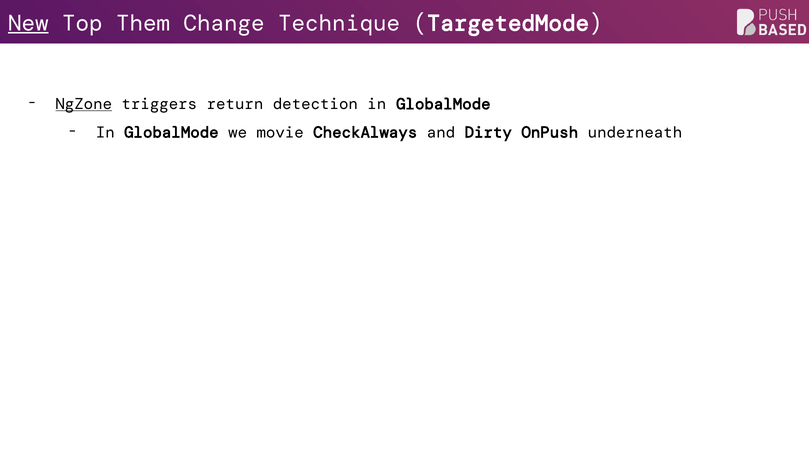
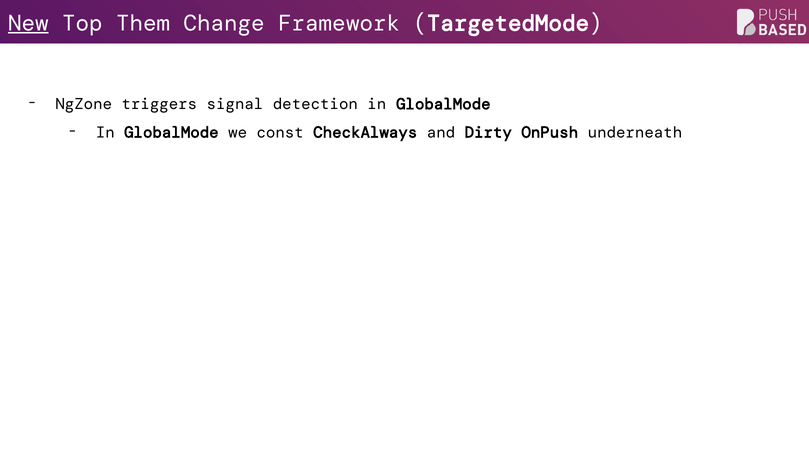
Technique: Technique -> Framework (339, 23)
NgZone underline: present -> none (84, 104)
return: return -> signal (235, 104)
movie: movie -> const (280, 132)
